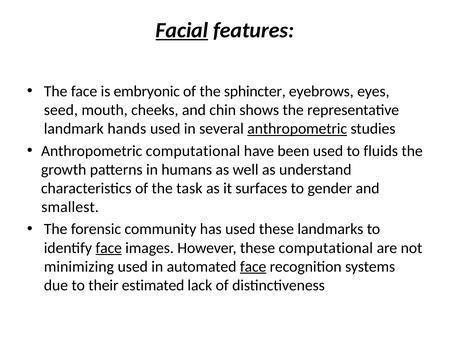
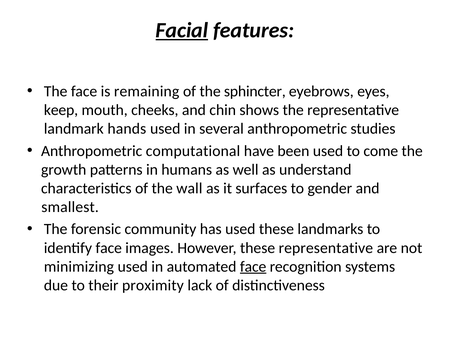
embryonic: embryonic -> remaining (147, 91)
seed: seed -> keep (61, 110)
anthropometric underline: present -> none (297, 129)
fluids: fluids -> come (381, 151)
task: task -> wall (189, 189)
face underline: present -> none (109, 248)
these computational: computational -> representative (326, 248)
estimated: estimated -> proximity (153, 286)
